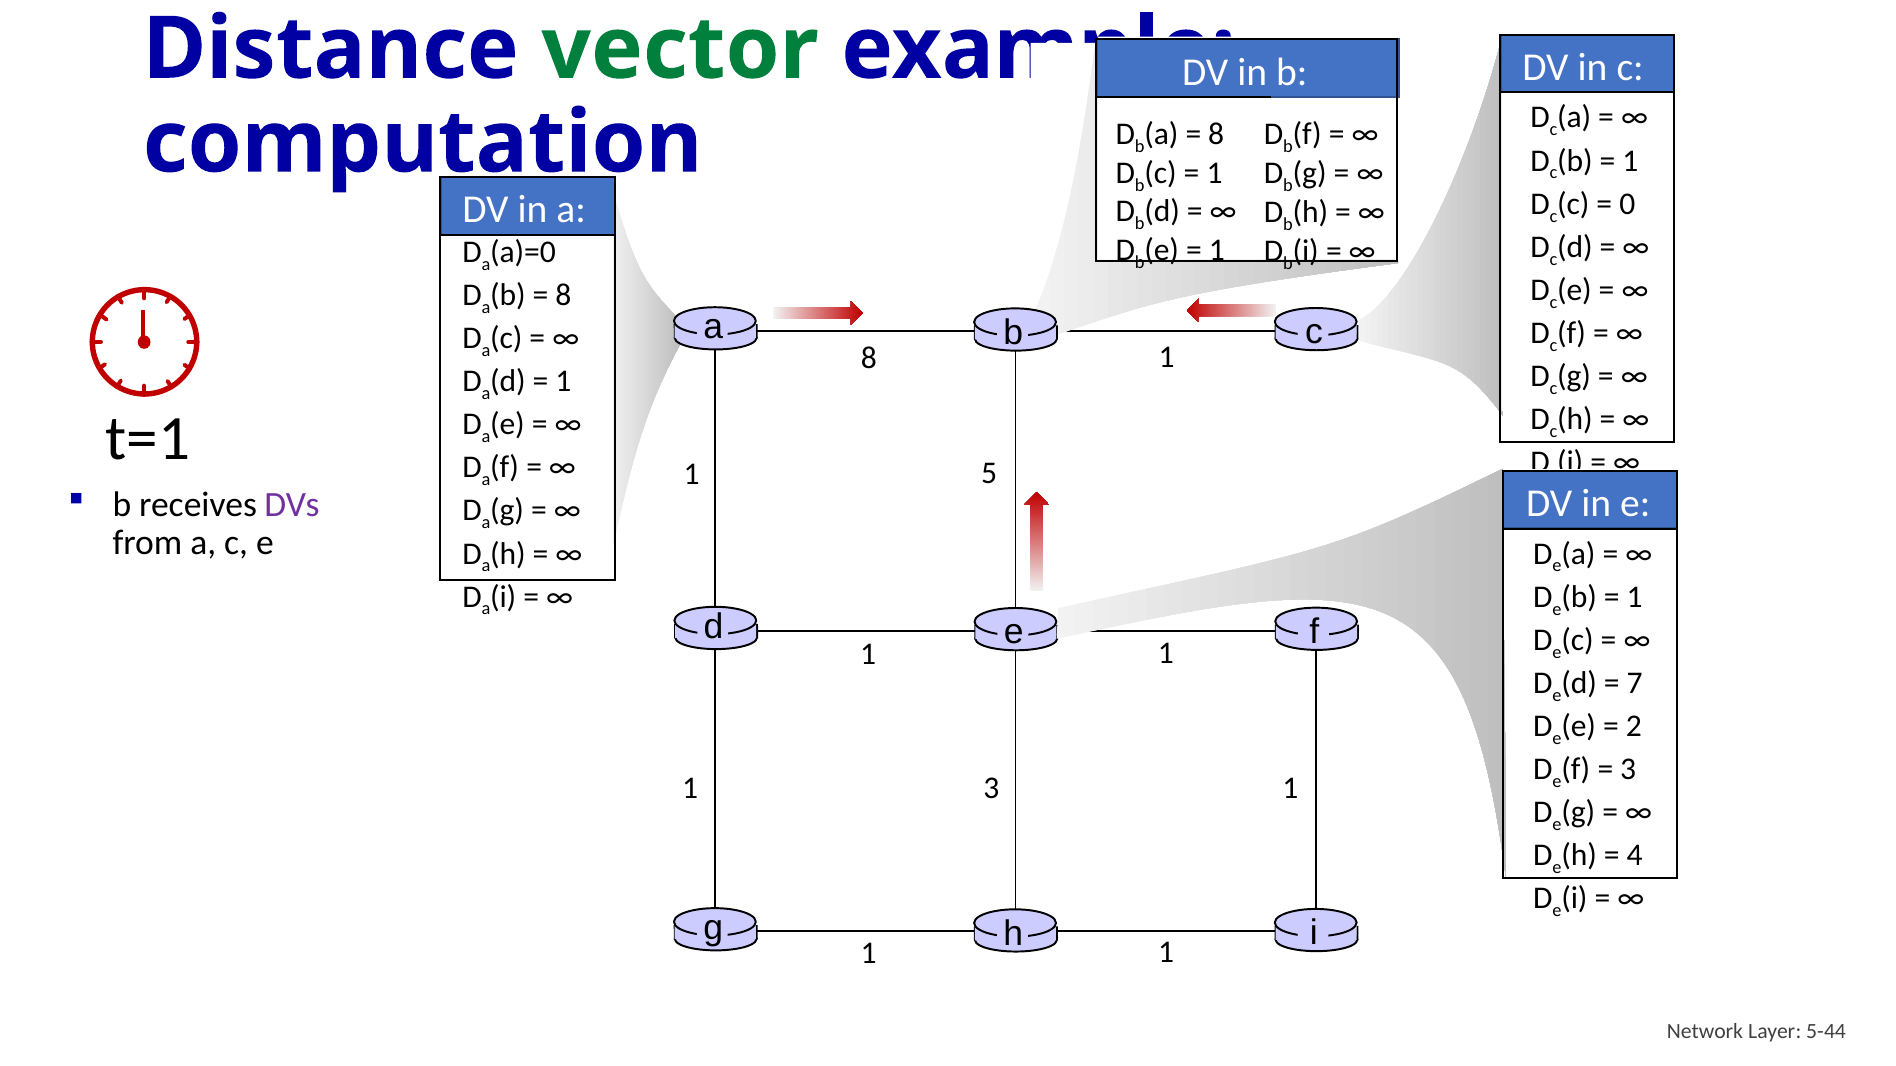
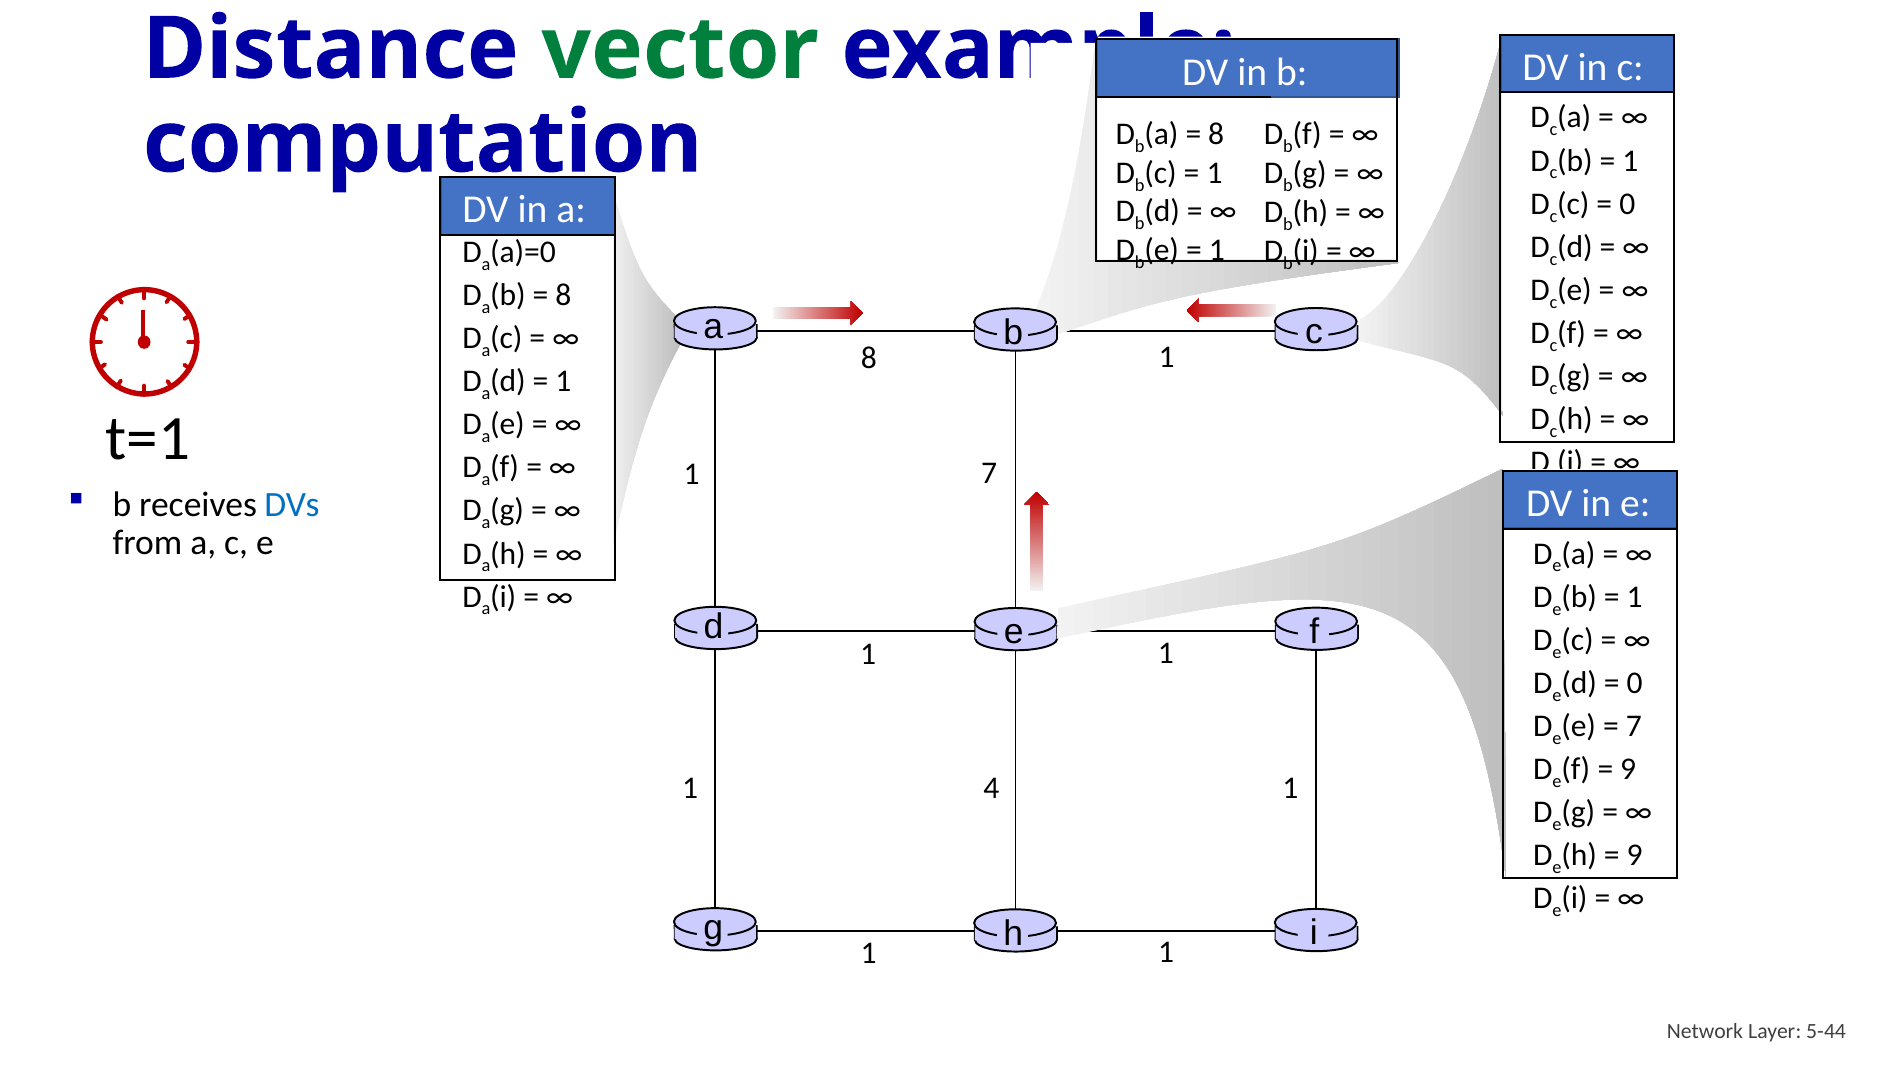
1 5: 5 -> 7 (989, 473)
DVs colour: purple -> blue (292, 505)
7: 7 -> 0 (1635, 683)
2: 2 -> 7 (1634, 726)
3: 3 -> 9 (1628, 769)
1 3: 3 -> 4 (991, 788)
4: 4 -> 9 (1635, 856)
